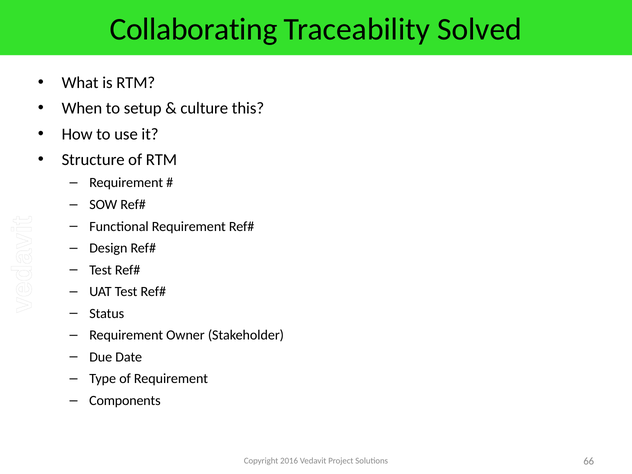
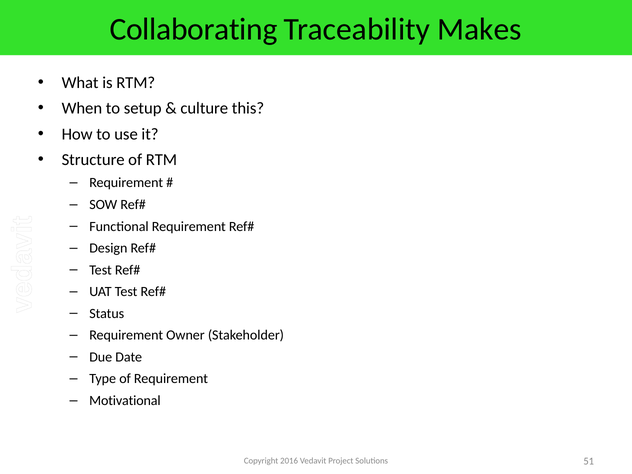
Solved: Solved -> Makes (479, 29)
Components: Components -> Motivational (125, 401)
66: 66 -> 51 (589, 461)
